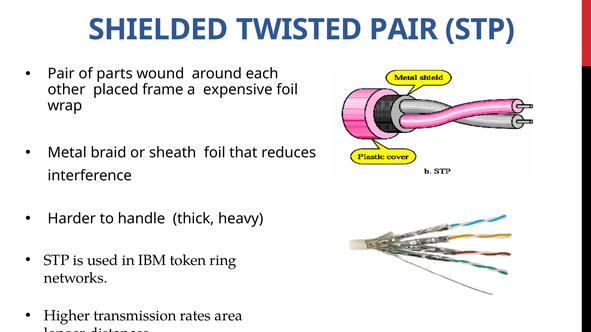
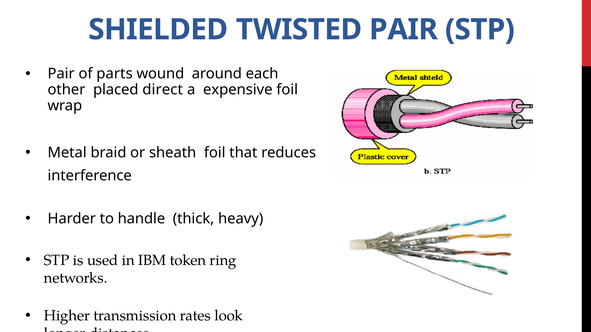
frame: frame -> direct (163, 90)
area: area -> look (229, 316)
